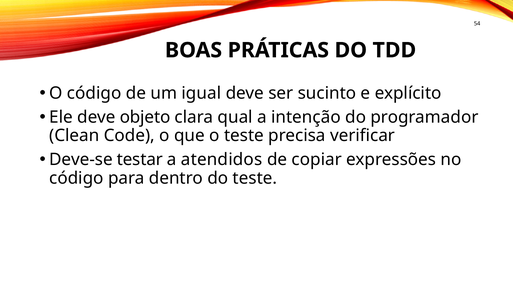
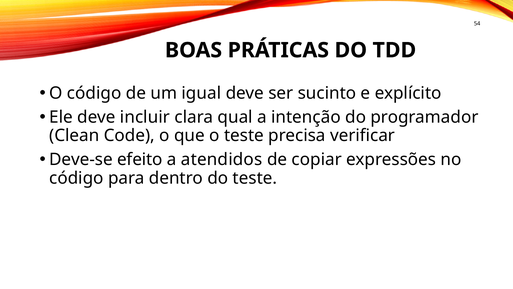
objeto: objeto -> incluir (145, 117)
testar: testar -> efeito (140, 159)
